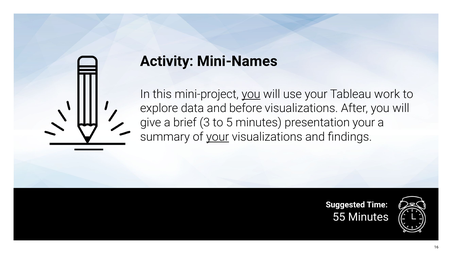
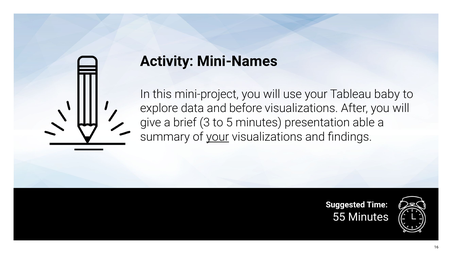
you underline: present -> none (251, 94)
work: work -> baby (387, 94)
presentation your: your -> able (364, 123)
